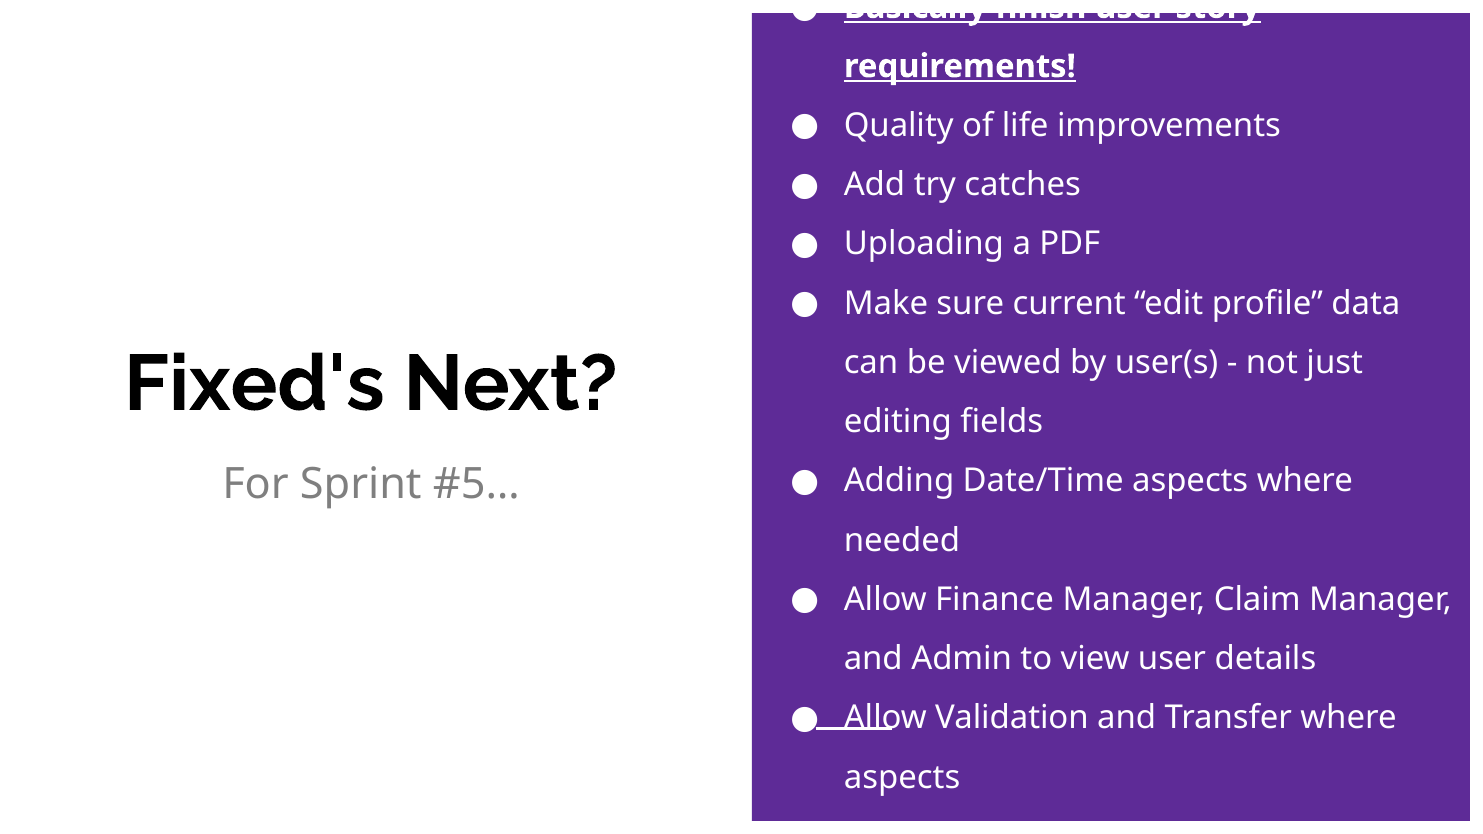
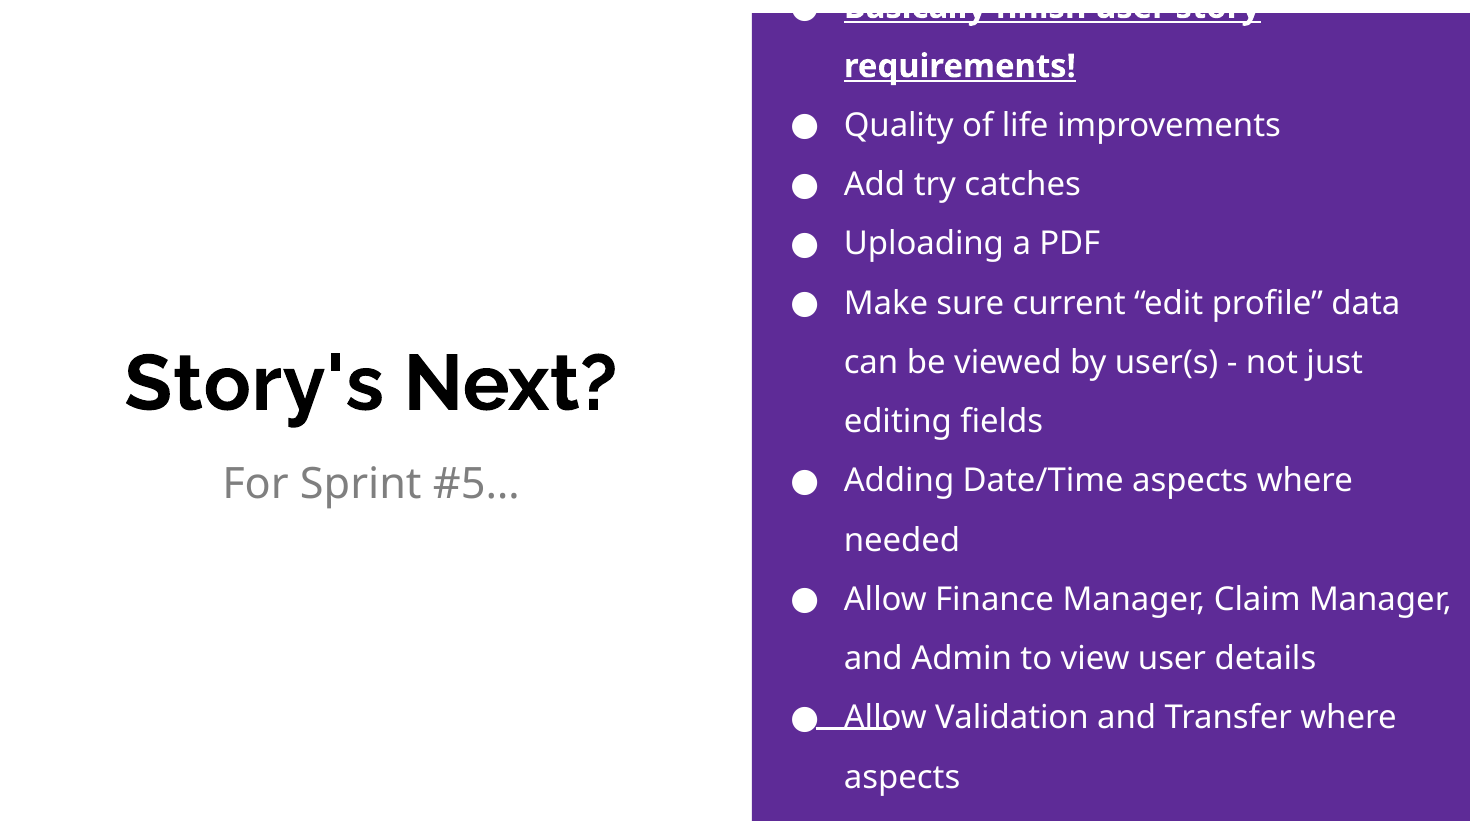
Fixed's: Fixed's -> Story's (254, 384)
